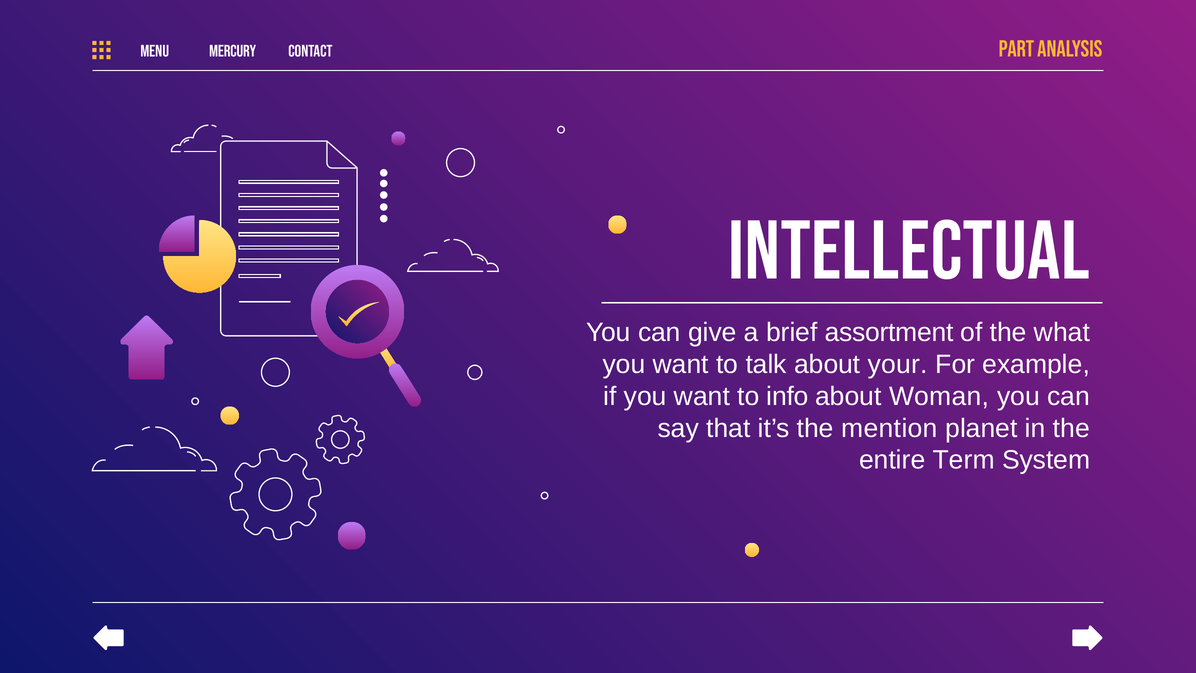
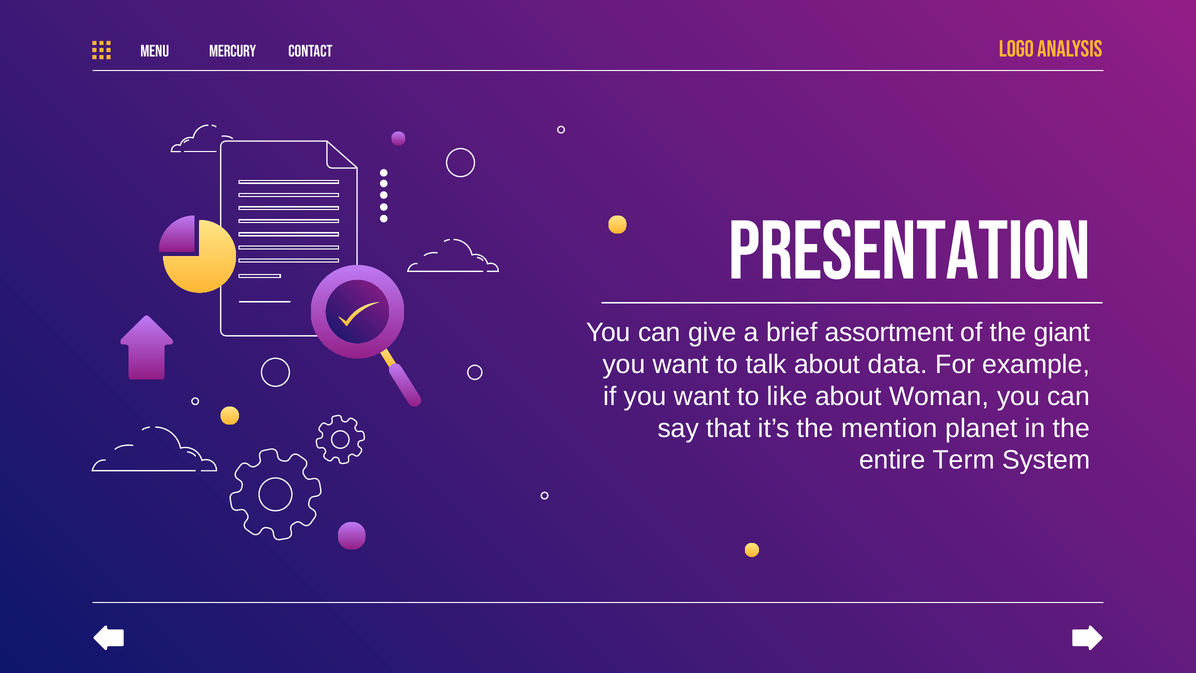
Part: Part -> Logo (1016, 49)
INTELLECTUAL: INTELLECTUAL -> PRESENTATION (910, 251)
what: what -> giant (1062, 332)
your: your -> data (898, 364)
info: info -> like (787, 396)
